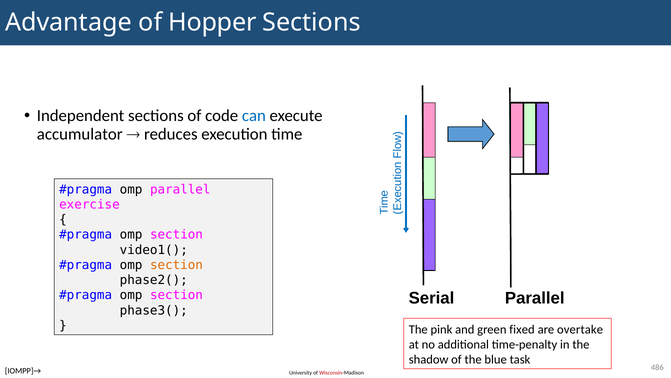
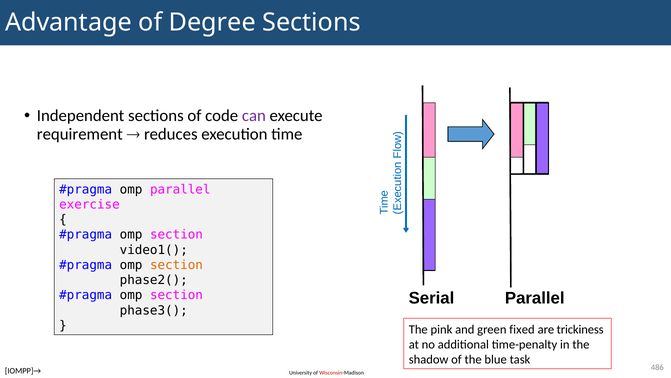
Hopper: Hopper -> Degree (212, 22)
can colour: blue -> purple (254, 116)
accumulator: accumulator -> requirement (80, 134)
overtake: overtake -> trickiness (580, 329)
